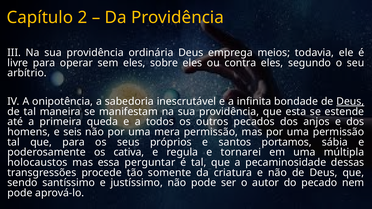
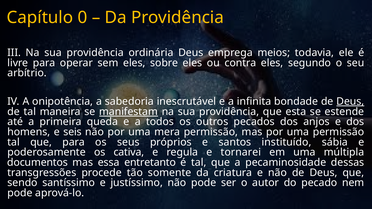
2: 2 -> 0 (82, 17)
manifestam underline: none -> present (129, 112)
portamos: portamos -> instituído (287, 142)
holocaustos: holocaustos -> documentos (38, 163)
perguntar: perguntar -> entretanto (150, 163)
